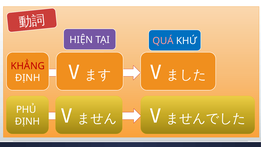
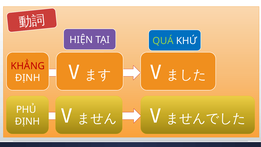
QUÁ colour: pink -> light green (163, 41)
